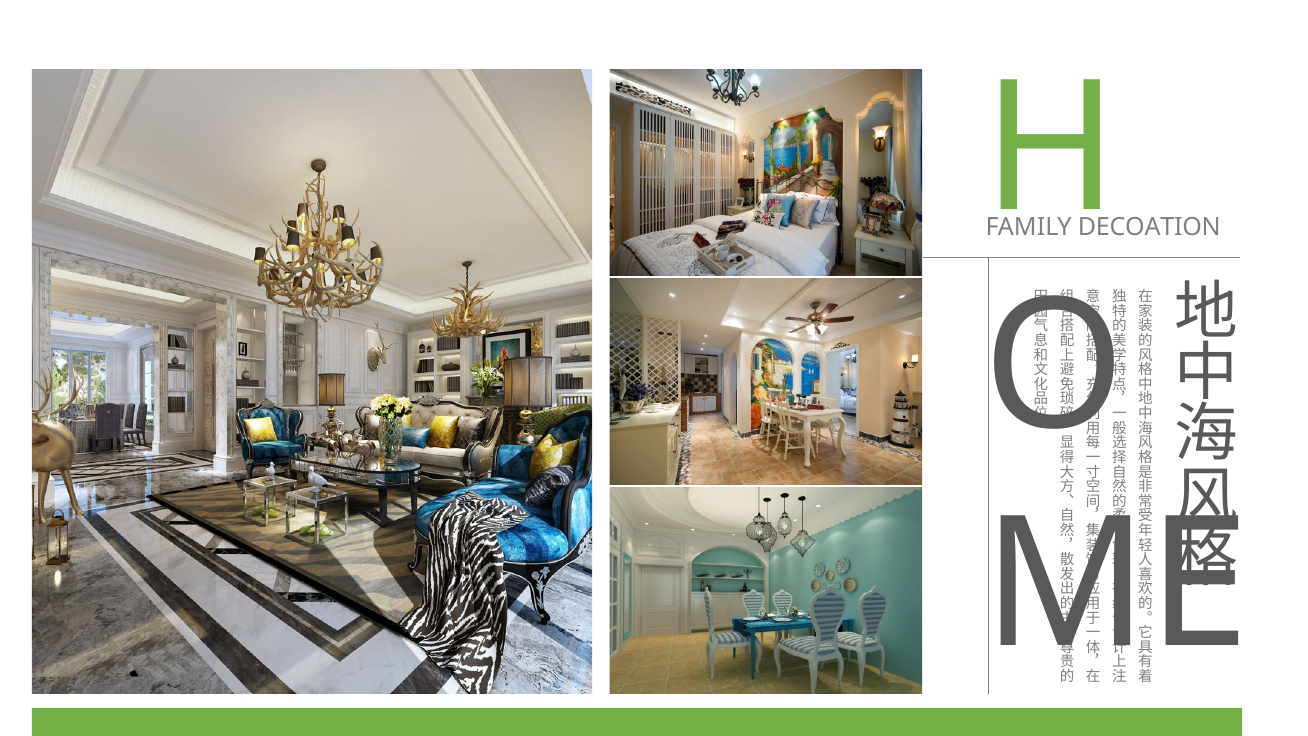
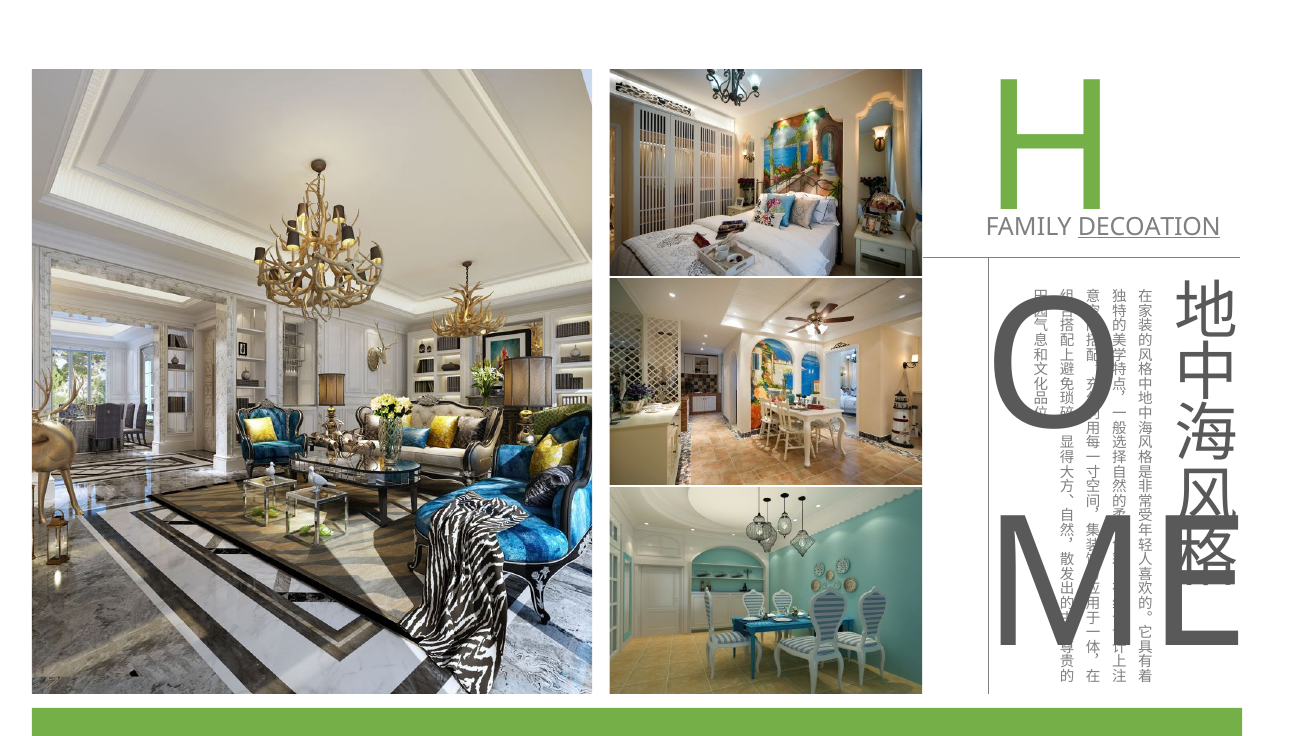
DECOATION underline: none -> present (1149, 227)
